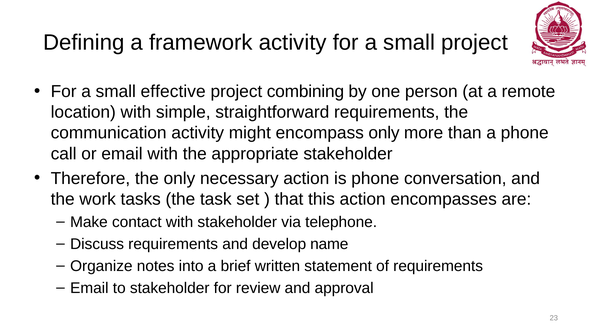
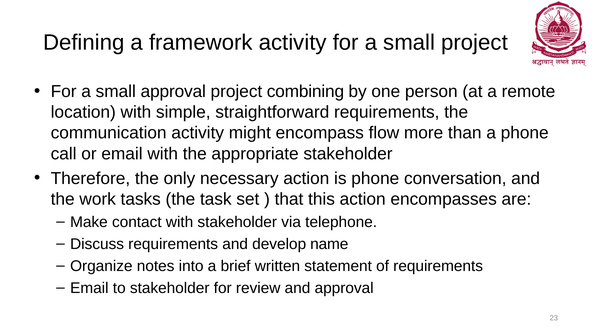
small effective: effective -> approval (173, 92)
encompass only: only -> flow (384, 133)
